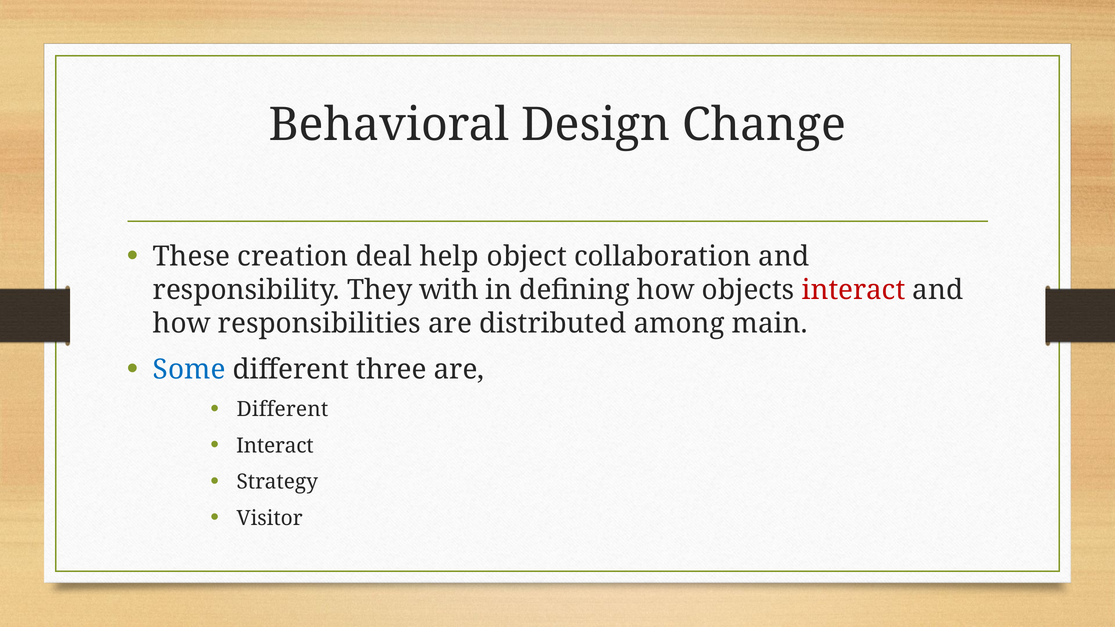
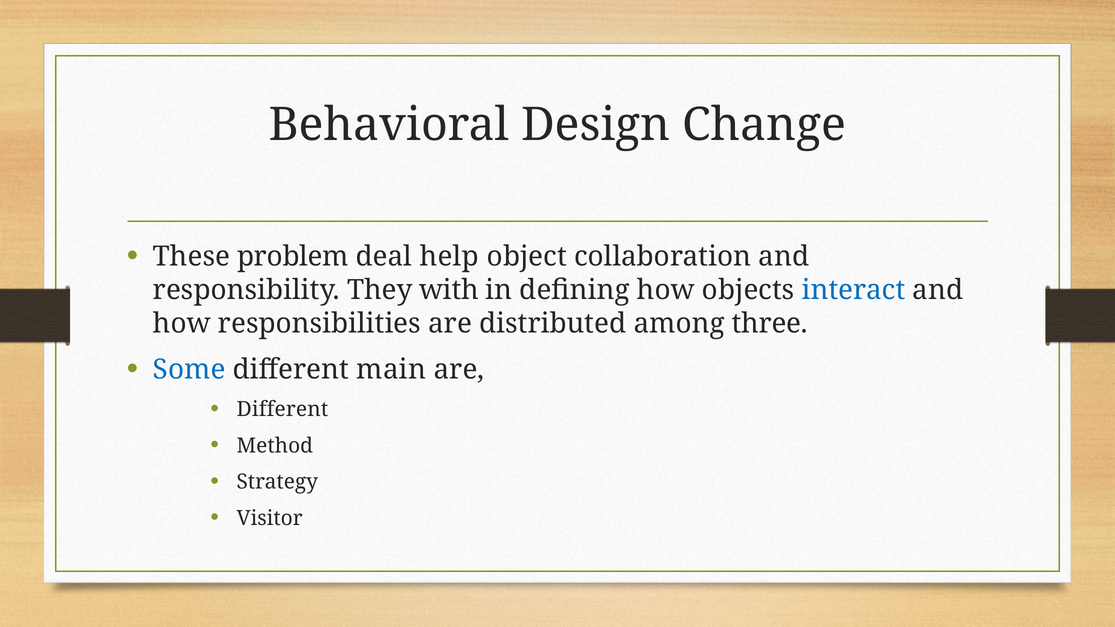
creation: creation -> problem (293, 257)
interact colour: red -> blue (854, 290)
main: main -> three (770, 324)
three: three -> main (391, 370)
Interact: Interact -> Method (275, 446)
